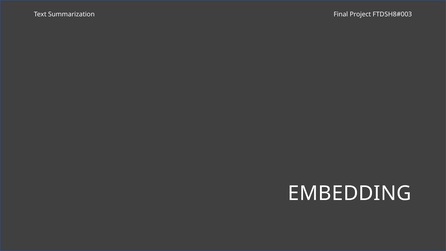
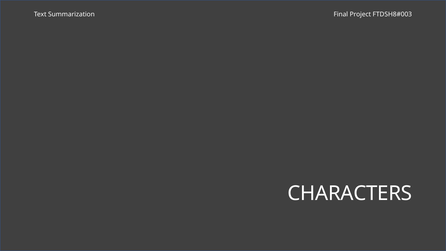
EMBEDDING: EMBEDDING -> CHARACTERS (350, 193)
